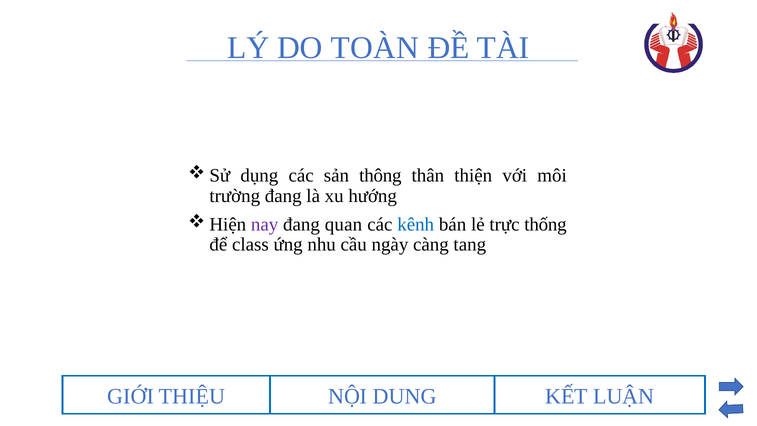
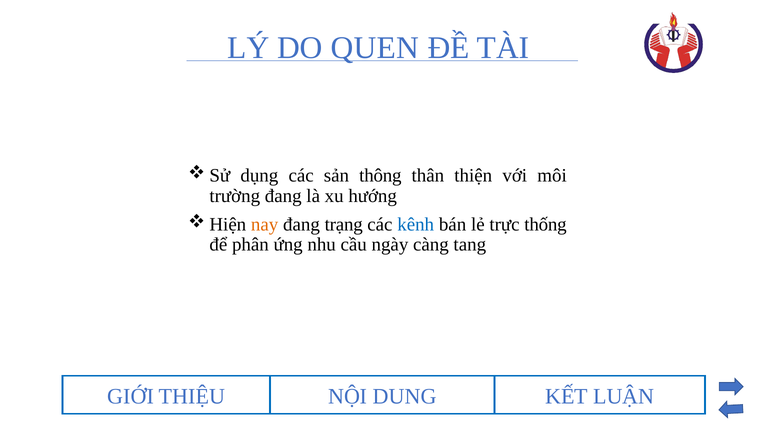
TOÀN: TOÀN -> QUEN (375, 48)
nay colour: purple -> orange (265, 224)
quan: quan -> trạng (344, 224)
class: class -> phân (250, 245)
